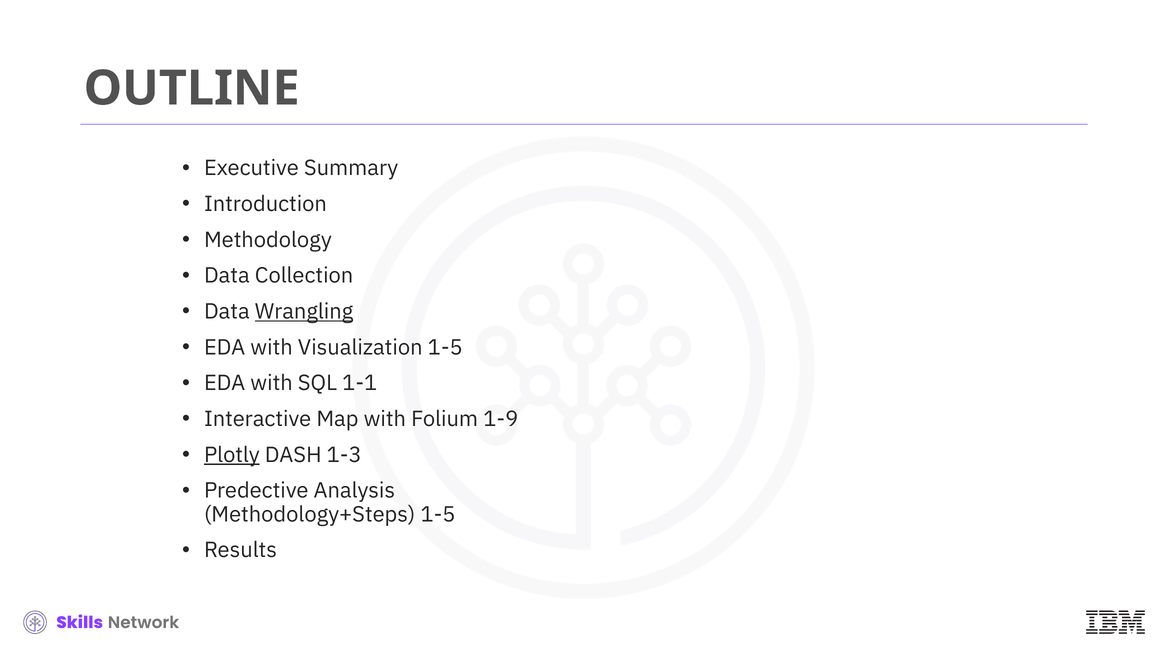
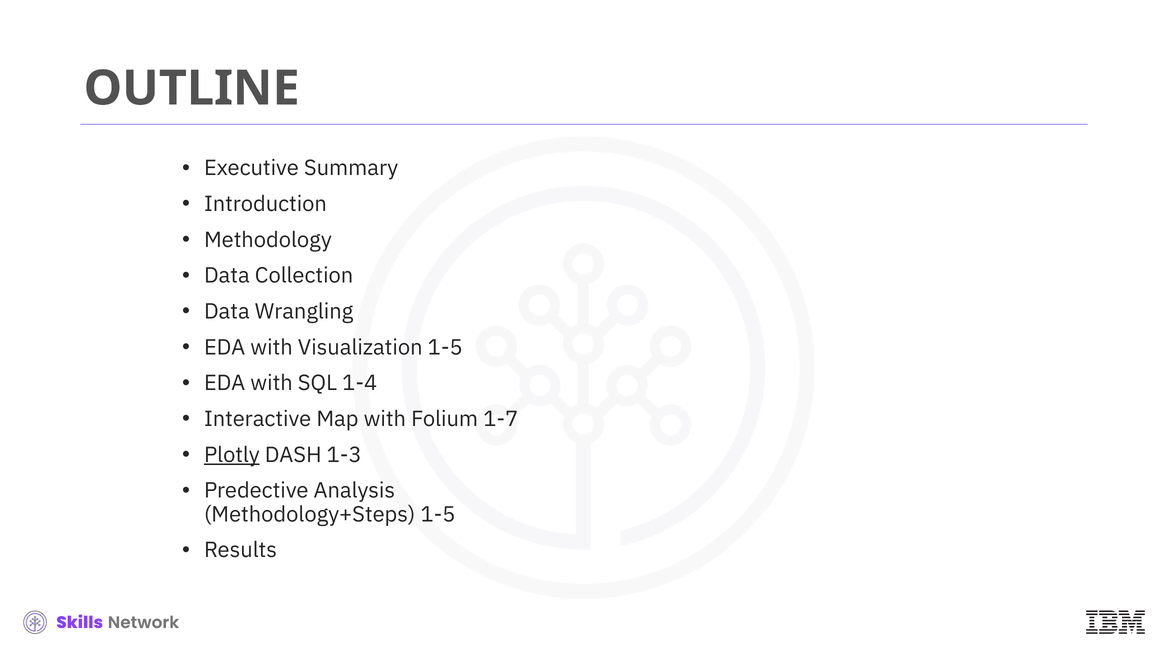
Wrangling underline: present -> none (304, 312)
1-1: 1-1 -> 1-4 (360, 383)
1-9: 1-9 -> 1-7 (501, 419)
